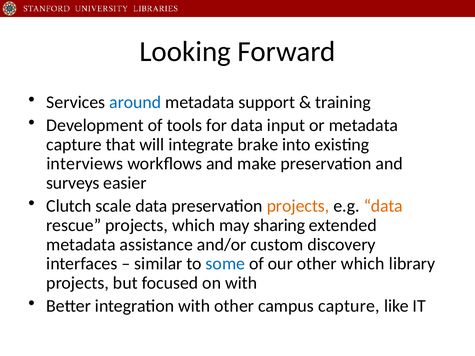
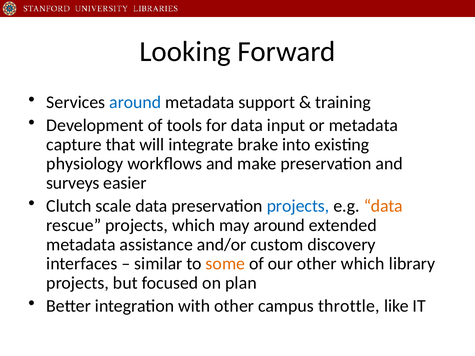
interviews: interviews -> physiology (85, 164)
projects colour: orange -> blue (298, 206)
may sharing: sharing -> around (279, 225)
some colour: blue -> orange (225, 264)
on with: with -> plan (241, 283)
campus capture: capture -> throttle (349, 306)
